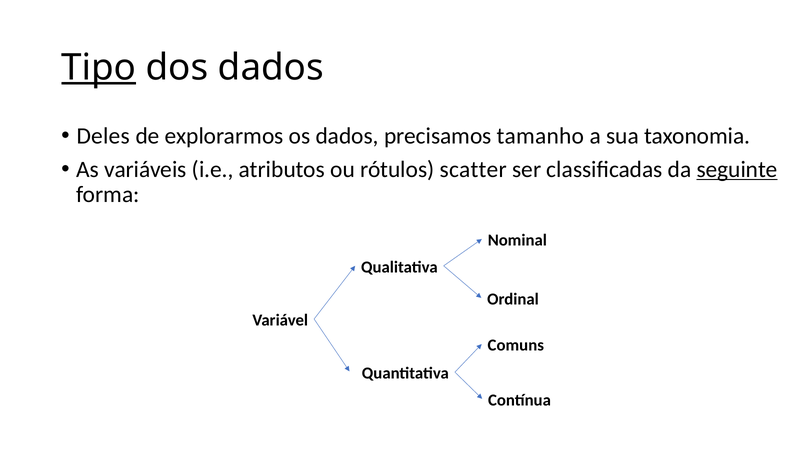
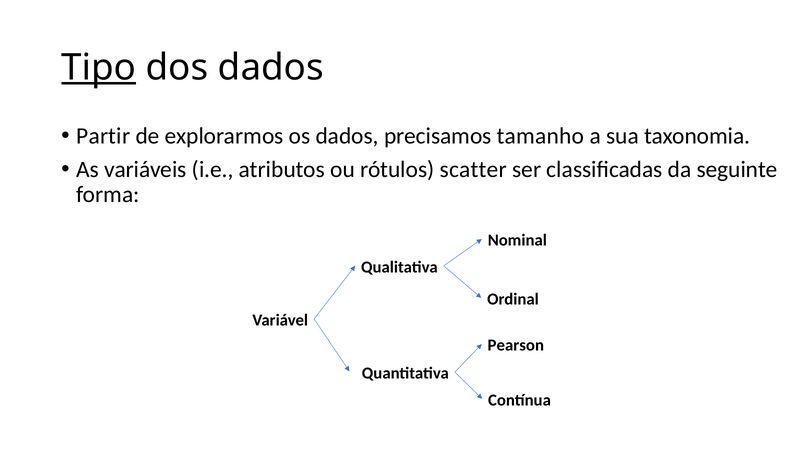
Deles: Deles -> Partir (103, 136)
seguinte underline: present -> none (737, 170)
Comuns: Comuns -> Pearson (516, 345)
